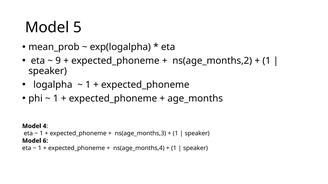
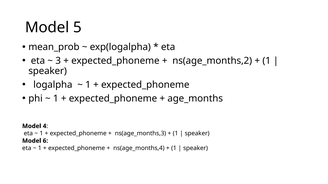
9: 9 -> 3 (58, 61)
